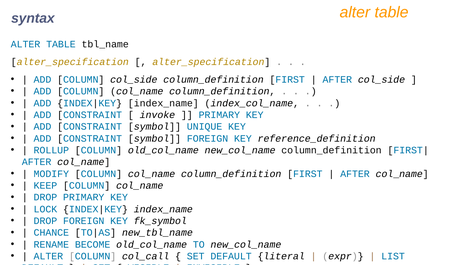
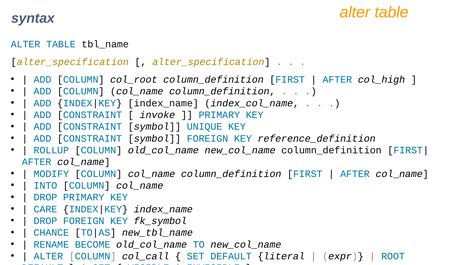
COLUMN col_side: col_side -> col_root (134, 80)
AFTER col_side: col_side -> col_high (382, 80)
KEEP: KEEP -> INTO (45, 186)
LOCK: LOCK -> CARE (45, 209)
LIST: LIST -> ROOT (393, 256)
